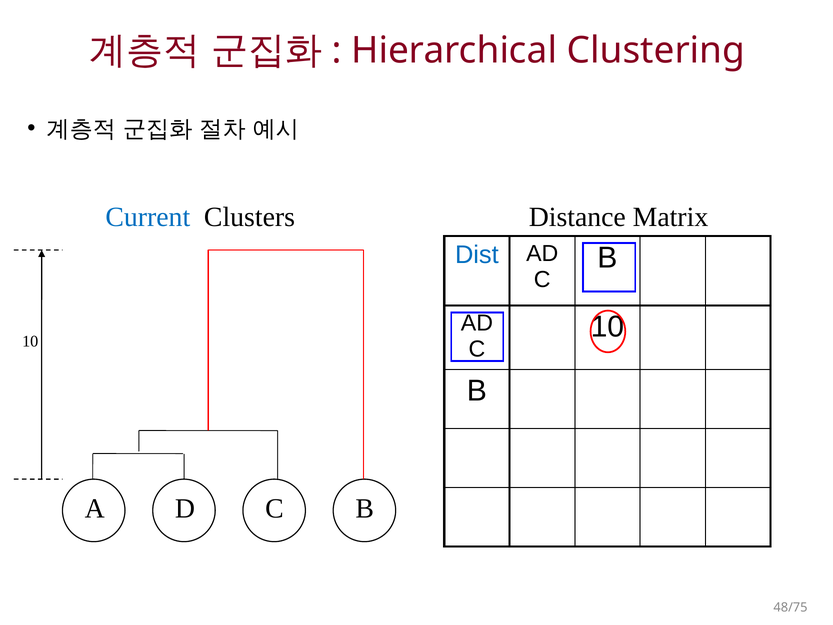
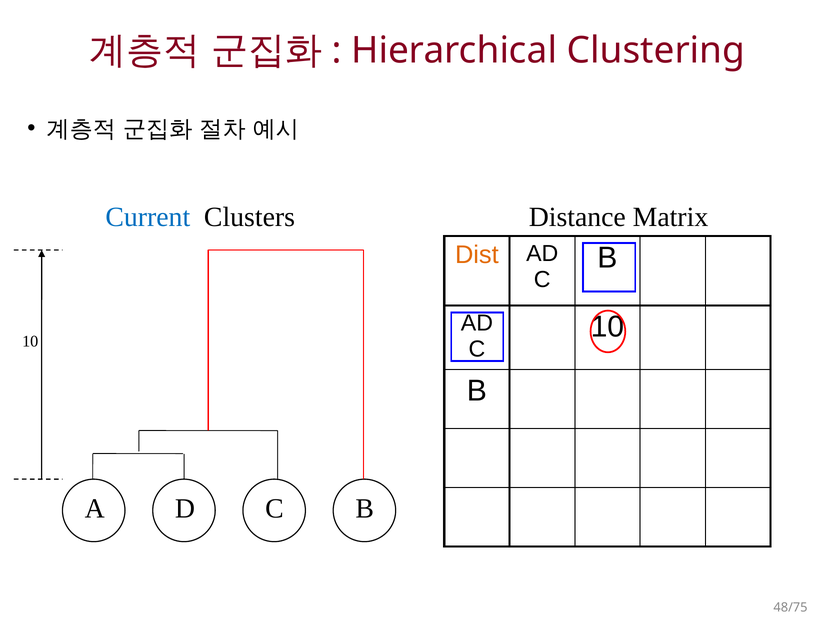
Dist colour: blue -> orange (477, 255)
